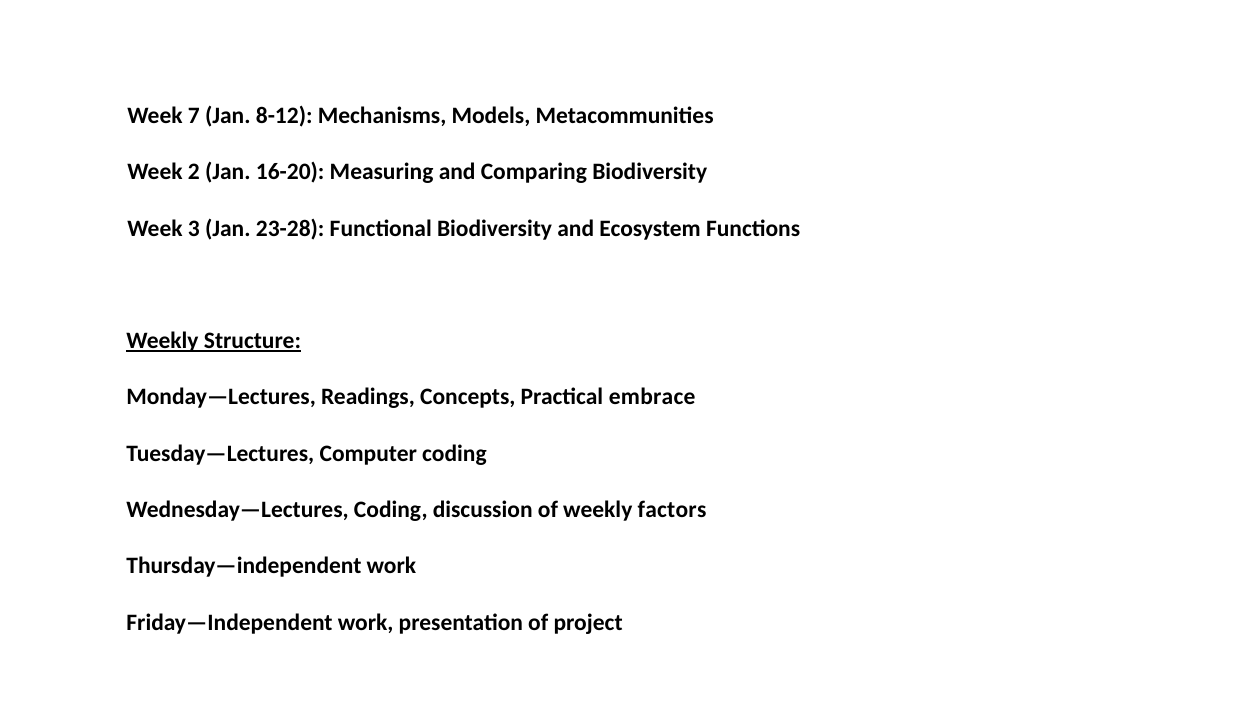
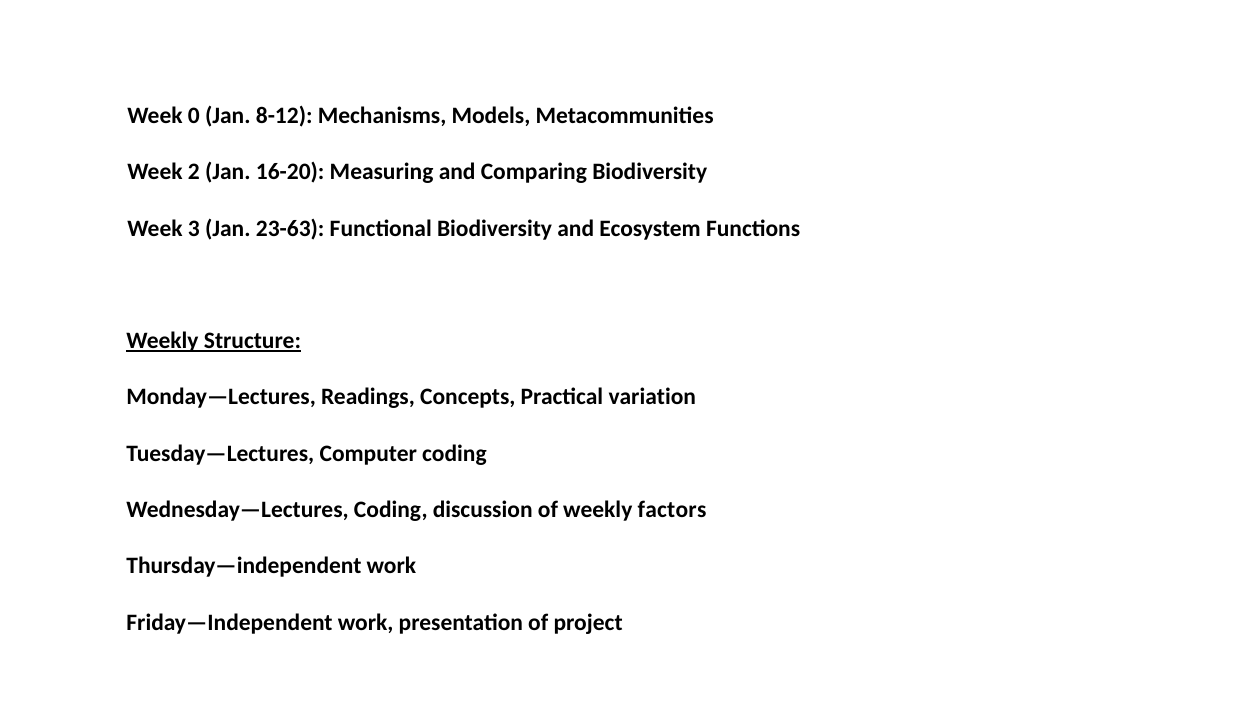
7: 7 -> 0 (194, 116)
23-28: 23-28 -> 23-63 (290, 228)
embrace: embrace -> variation (652, 397)
